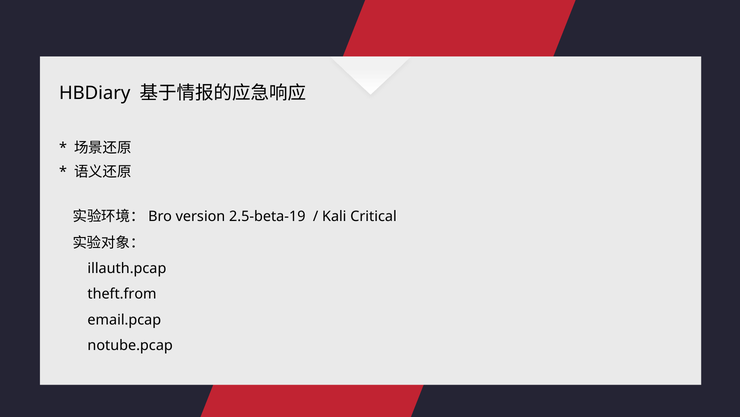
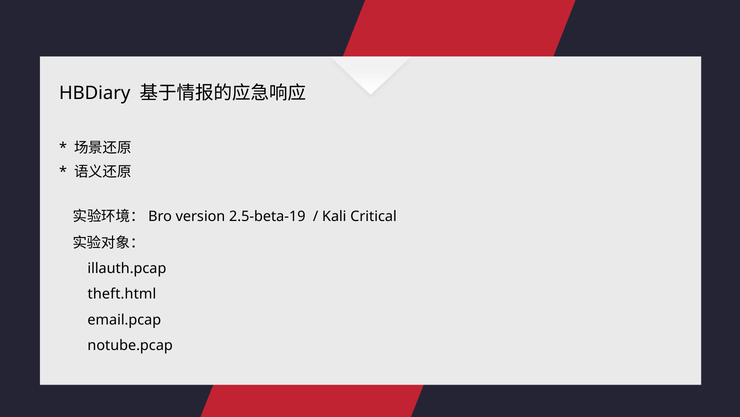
theft.from: theft.from -> theft.html (122, 294)
